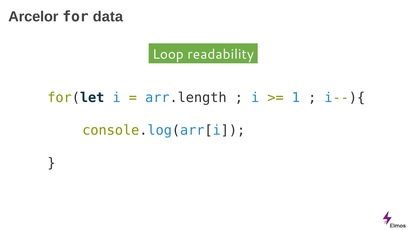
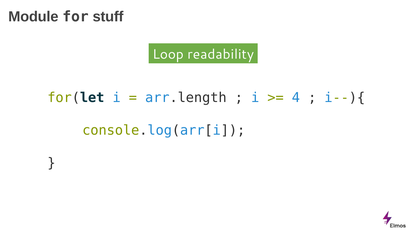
Arcelor: Arcelor -> Module (33, 17)
data: data -> stuff (108, 17)
1: 1 -> 4 (296, 98)
